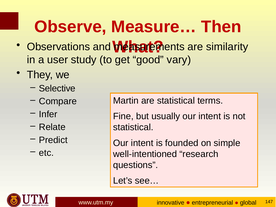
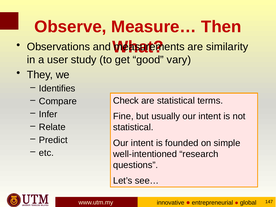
Selective: Selective -> Identifies (57, 88)
Martin: Martin -> Check (126, 101)
